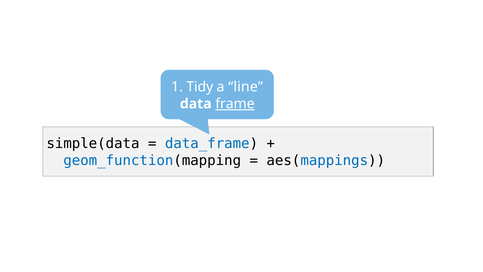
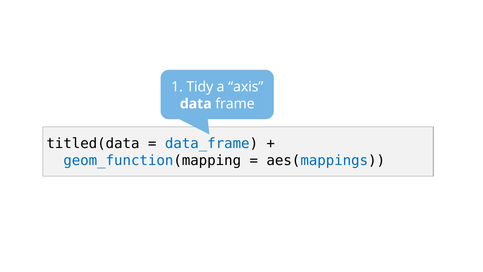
line: line -> axis (246, 87)
frame underline: present -> none (235, 104)
simple(data: simple(data -> titled(data (93, 143)
